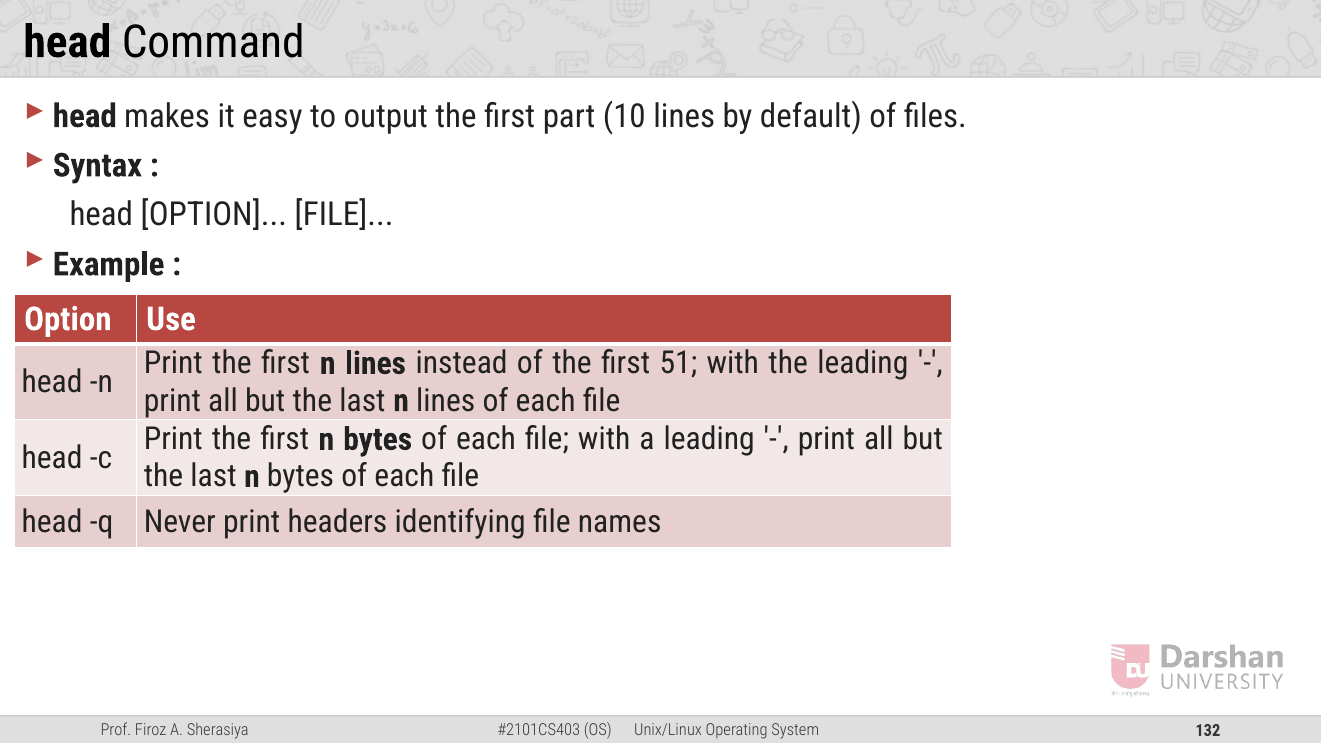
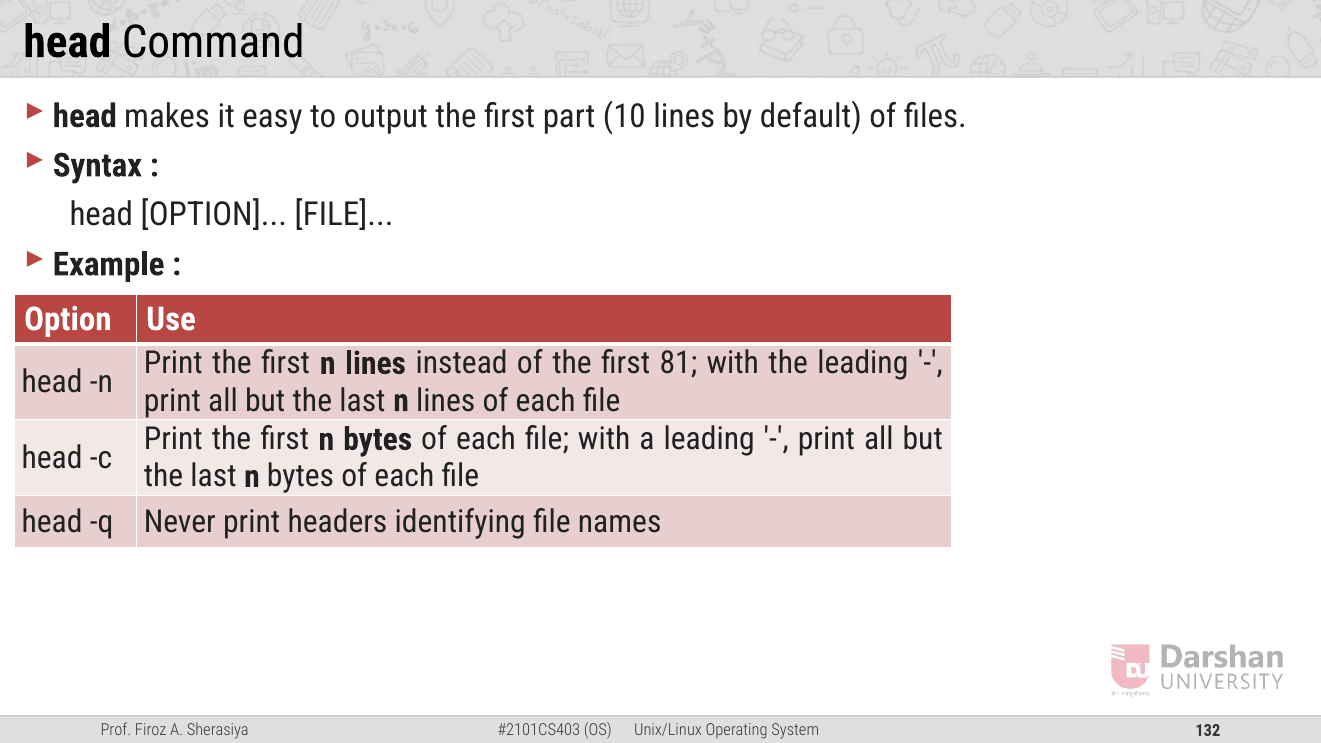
51: 51 -> 81 (678, 363)
